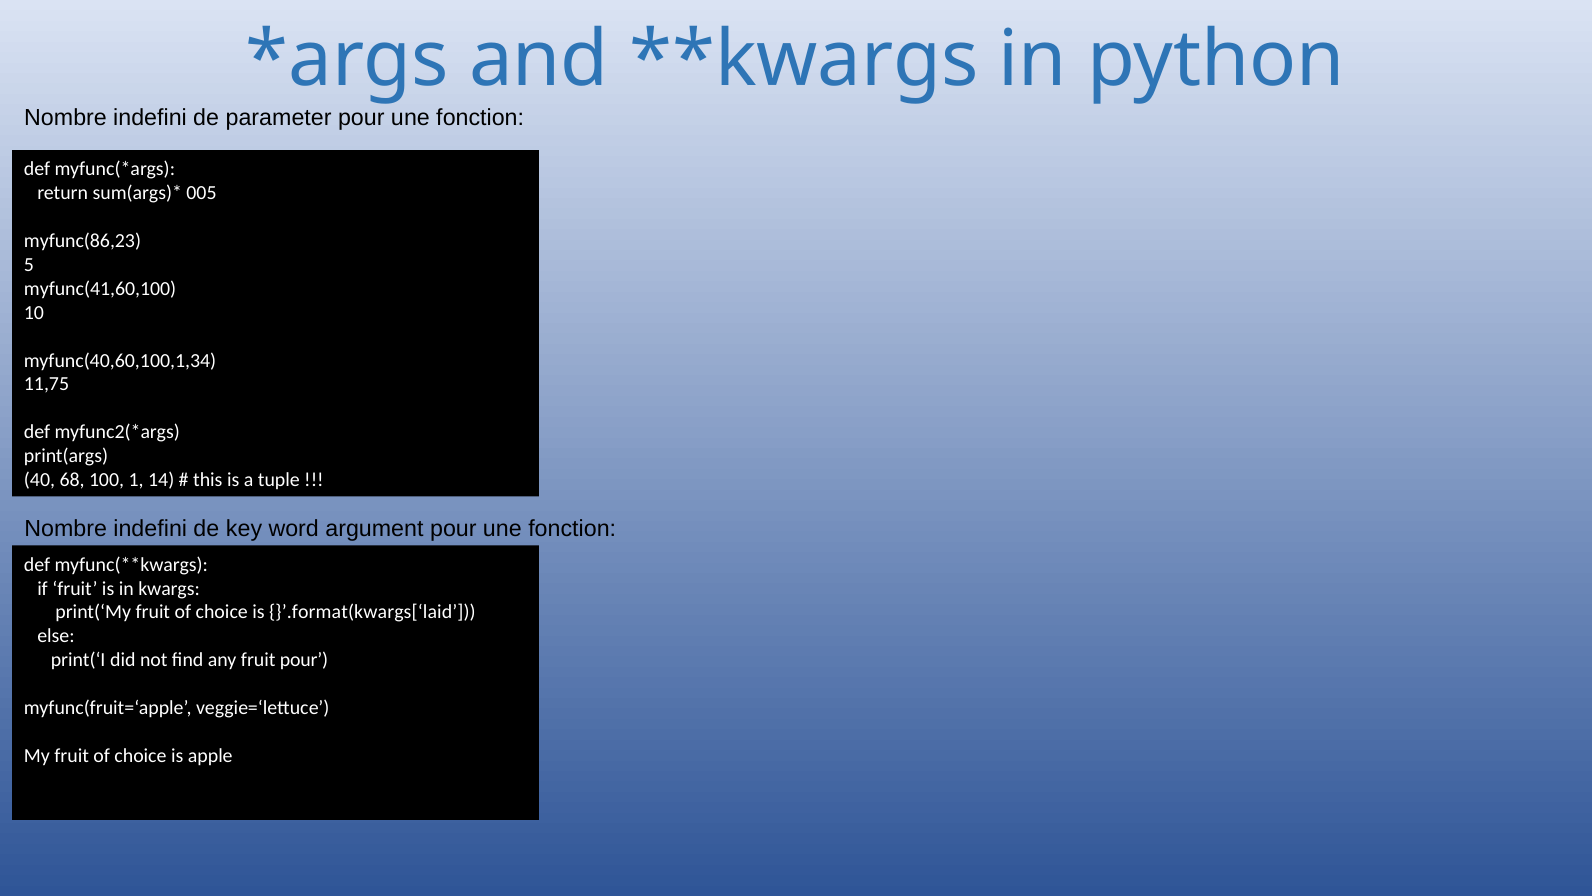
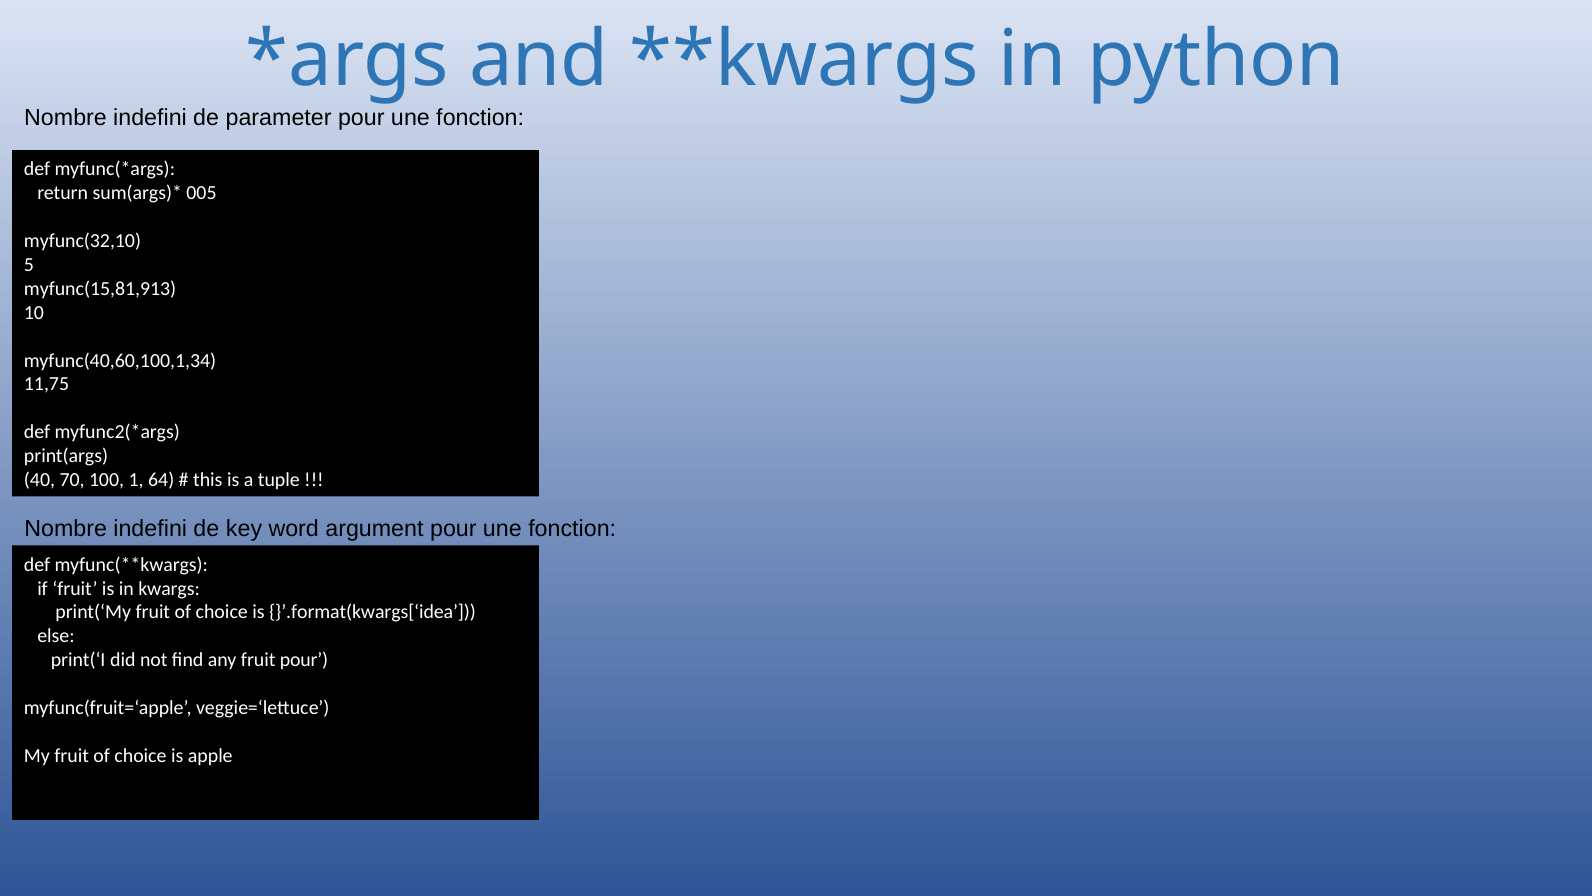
myfunc(86,23: myfunc(86,23 -> myfunc(32,10 (83, 241)
myfunc(41,60,100: myfunc(41,60,100 -> myfunc(15,81,913 (100, 289)
68: 68 -> 70 (72, 480)
14: 14 -> 64 (161, 480)
}’.format(kwargs[‘laid: }’.format(kwargs[‘laid -> }’.format(kwargs[‘idea (373, 612)
